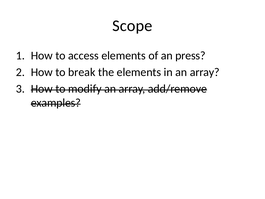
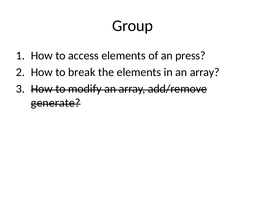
Scope: Scope -> Group (133, 26)
examples: examples -> generate (56, 103)
